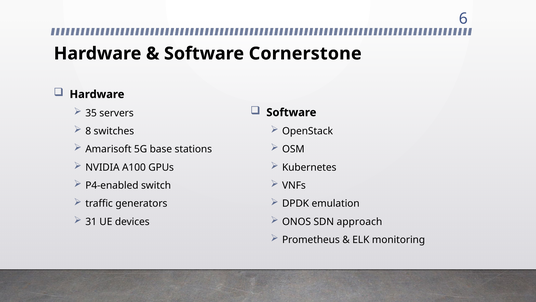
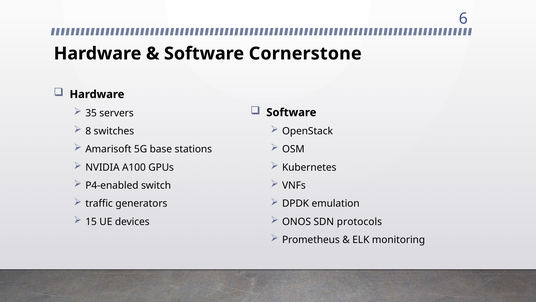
31: 31 -> 15 (91, 221)
approach: approach -> protocols (359, 221)
